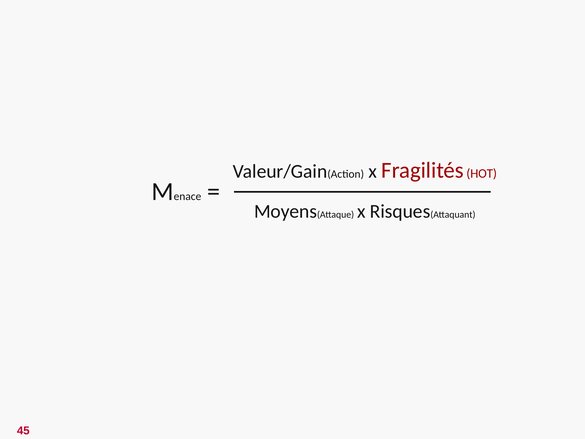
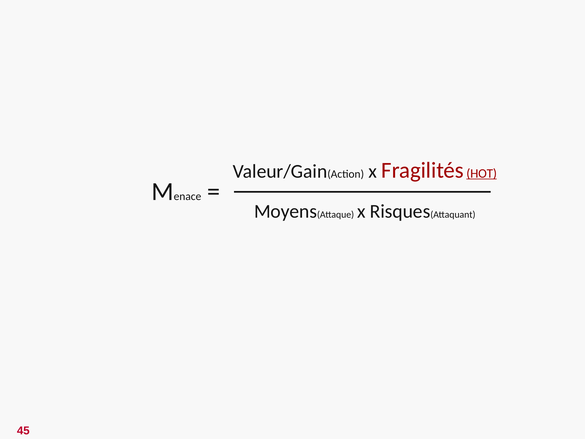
HOT underline: none -> present (482, 173)
